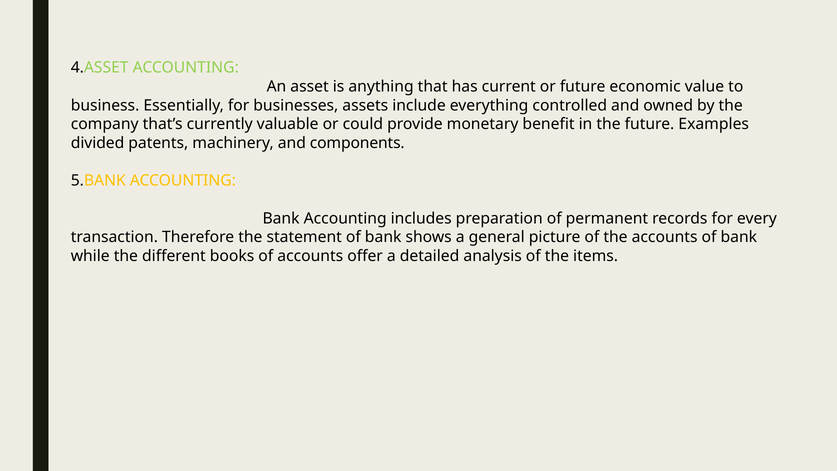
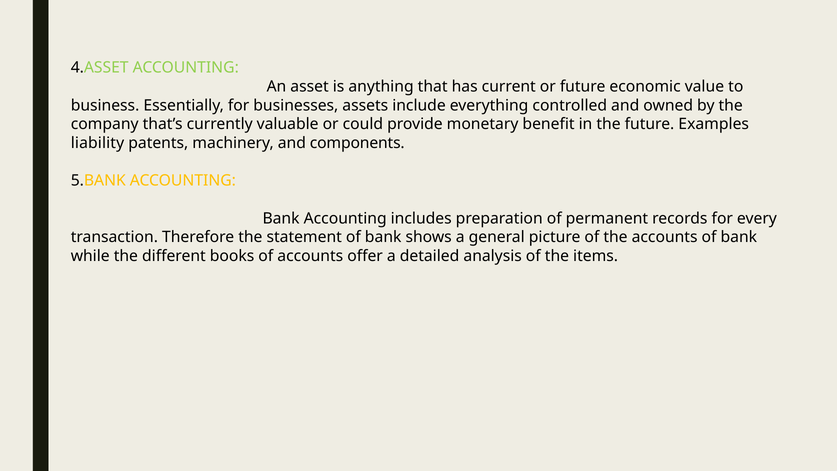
divided: divided -> liability (97, 143)
